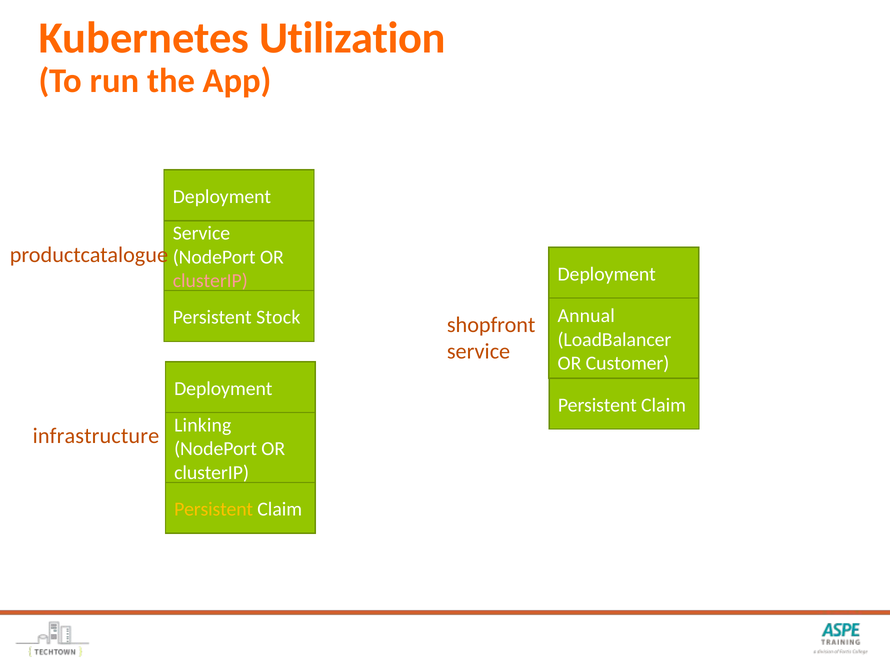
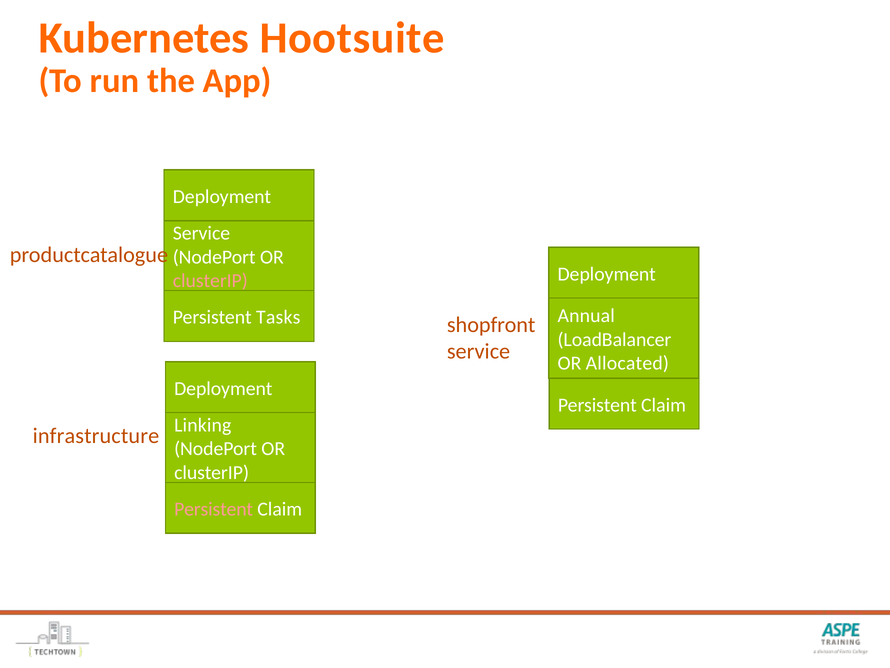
Utilization: Utilization -> Hootsuite (352, 38)
Stock: Stock -> Tasks (278, 317)
Customer: Customer -> Allocated (627, 363)
Persistent colour: yellow -> pink (214, 509)
